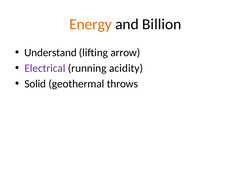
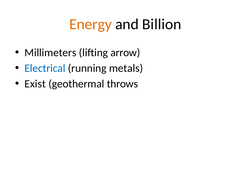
Understand: Understand -> Millimeters (50, 53)
Electrical colour: purple -> blue (45, 68)
acidity: acidity -> metals (126, 68)
Solid: Solid -> Exist (35, 84)
